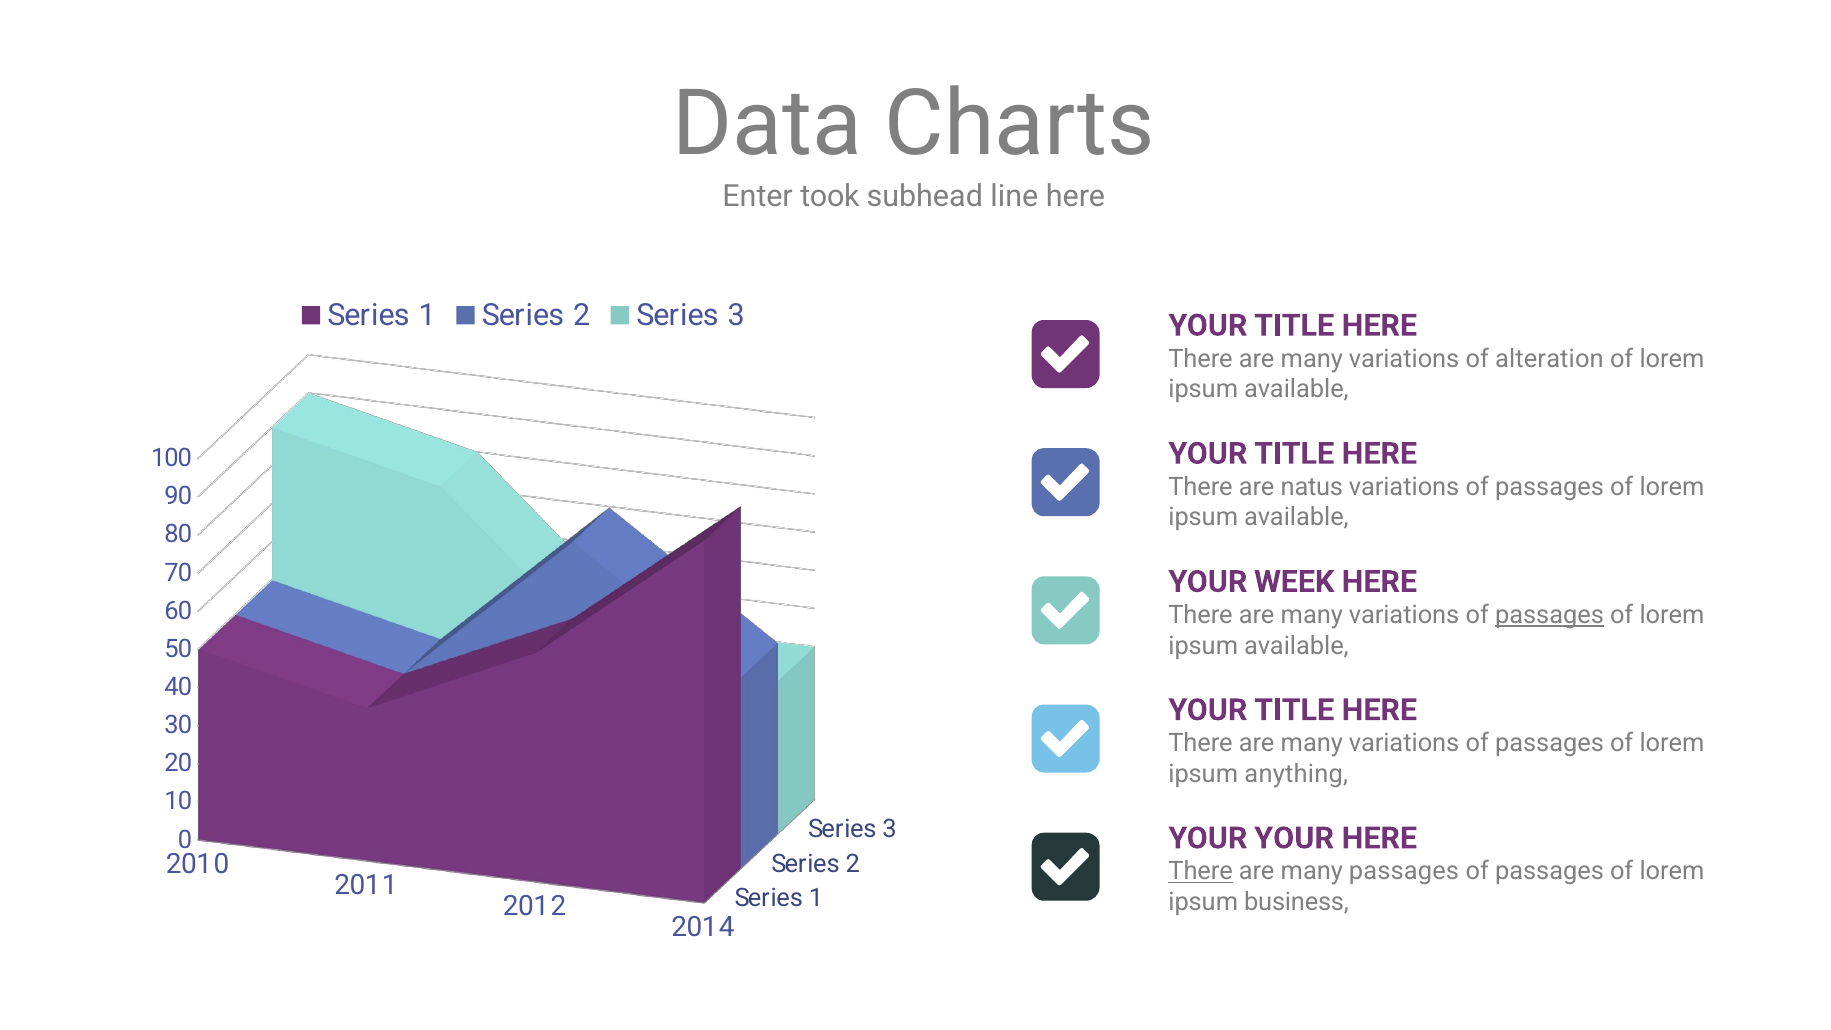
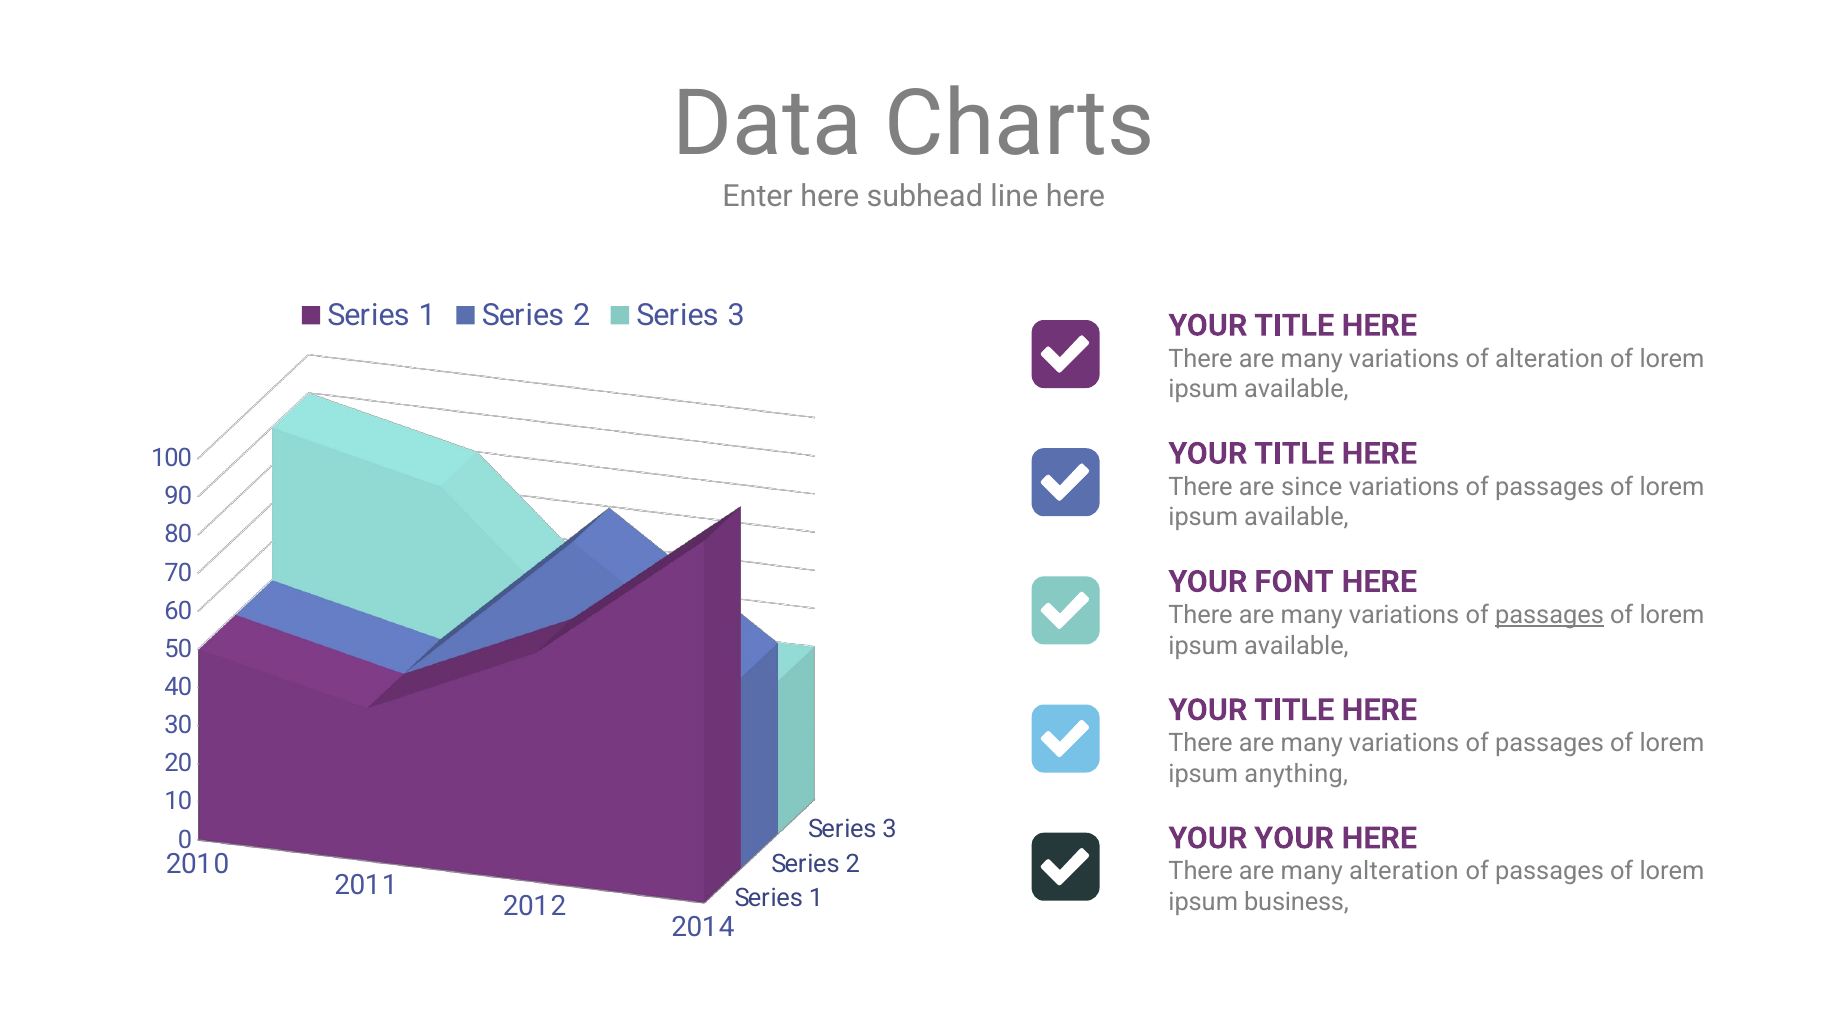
Enter took: took -> here (830, 196)
natus: natus -> since (1312, 487)
WEEK: WEEK -> FONT (1294, 582)
There underline: present -> none (1201, 871)
many passages: passages -> alteration (1404, 871)
